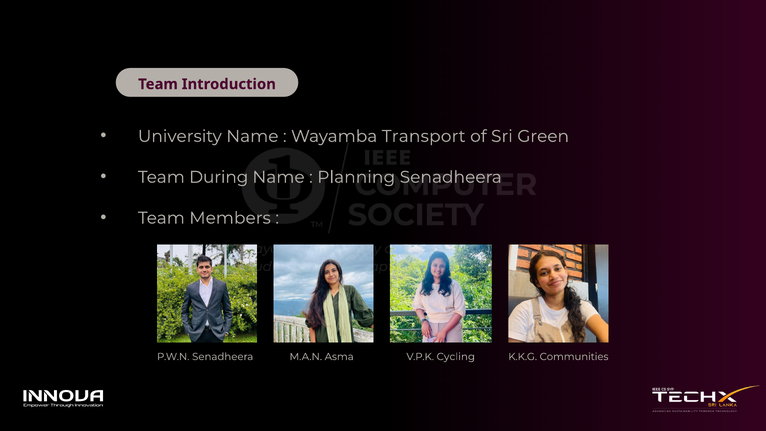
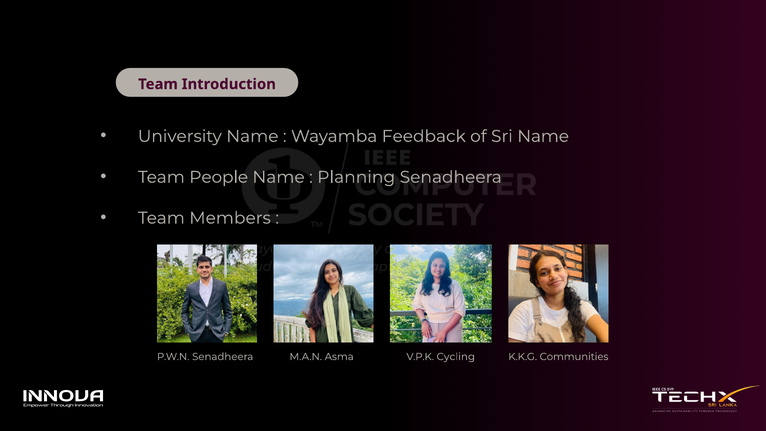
Transport: Transport -> Feedback (424, 136)
Sri Green: Green -> Name (543, 136)
During: During -> People (219, 177)
